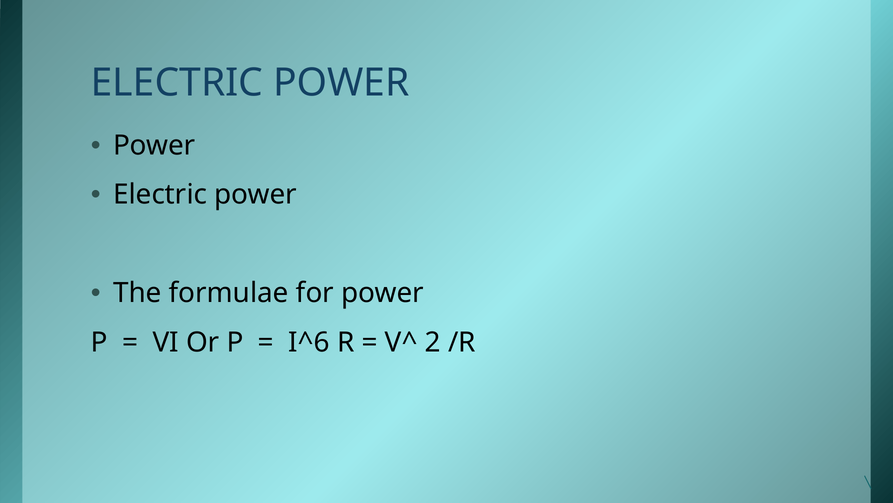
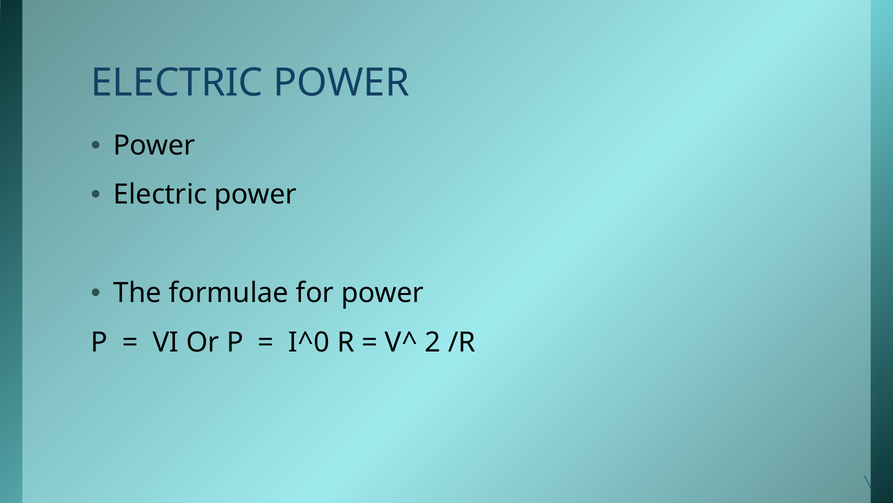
I^6: I^6 -> I^0 (309, 342)
